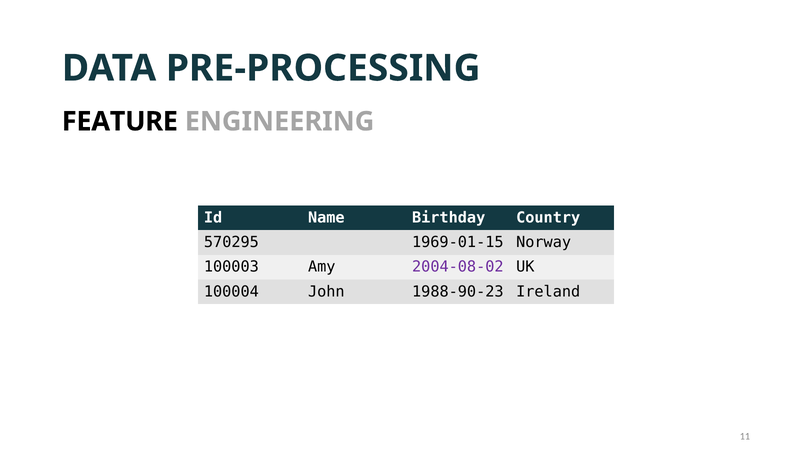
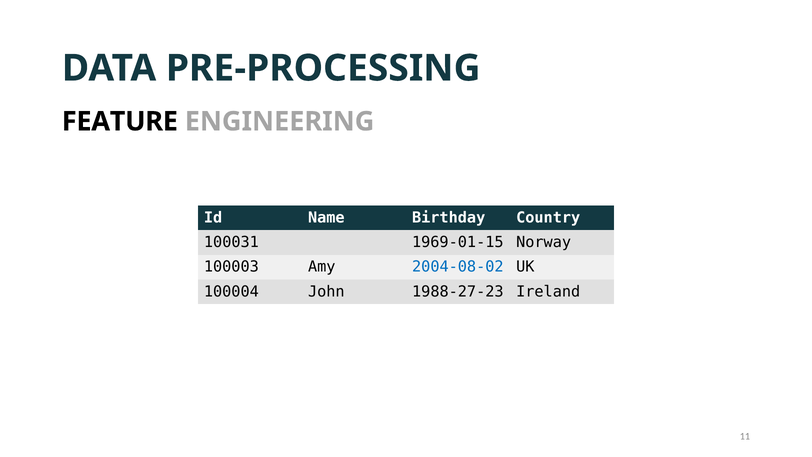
570295: 570295 -> 100031 (231, 242)
2004-08-02 colour: purple -> blue (458, 267)
1988-90-23: 1988-90-23 -> 1988-27-23 (458, 291)
